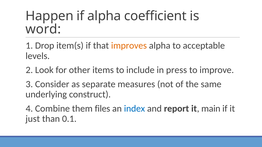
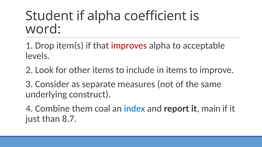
Happen: Happen -> Student (49, 16)
improves colour: orange -> red (129, 46)
in press: press -> items (177, 70)
files: files -> coal (102, 109)
0.1: 0.1 -> 8.7 (69, 119)
